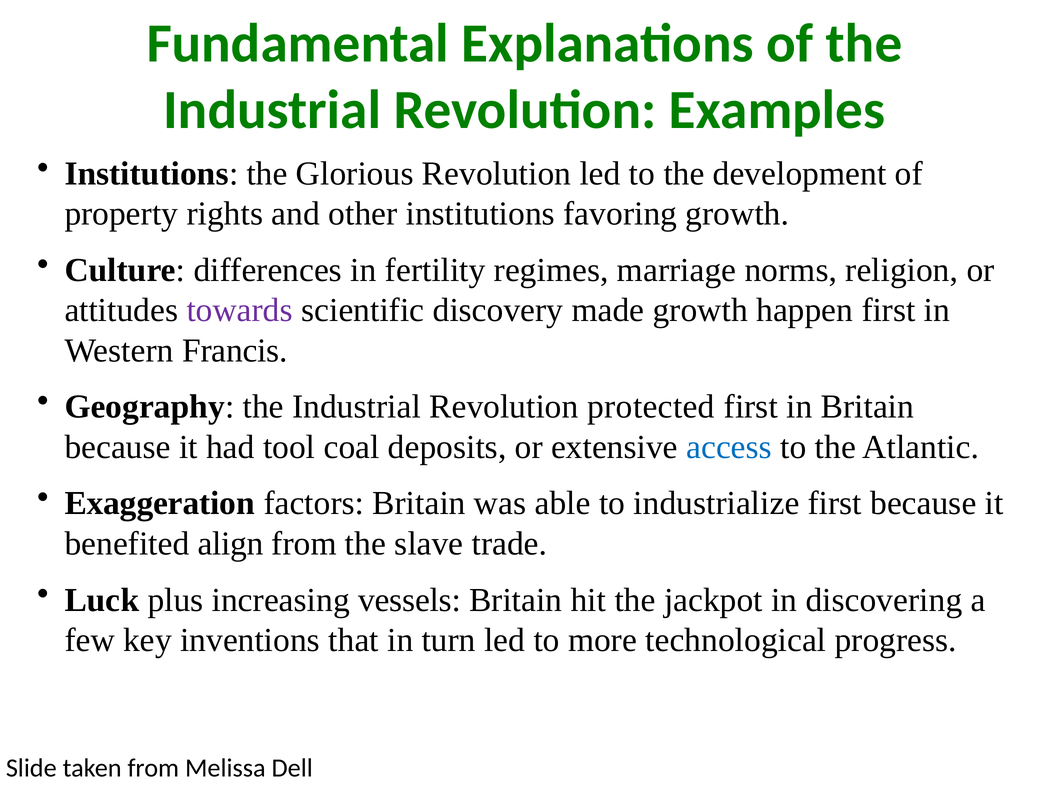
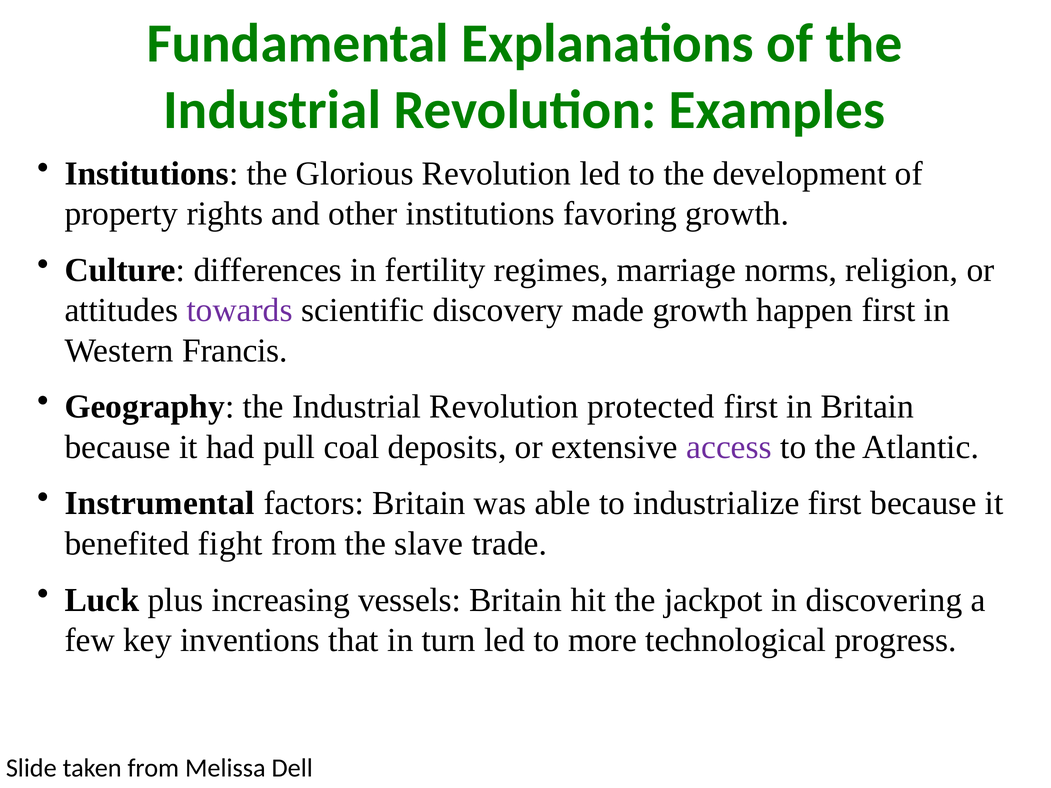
tool: tool -> pull (289, 447)
access colour: blue -> purple (729, 447)
Exaggeration: Exaggeration -> Instrumental (159, 504)
align: align -> fight (230, 544)
